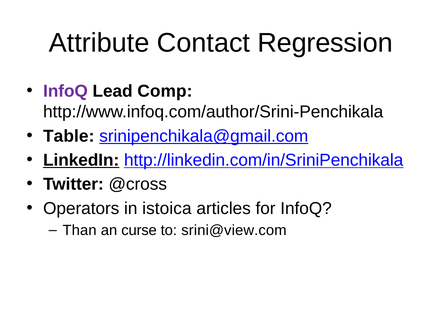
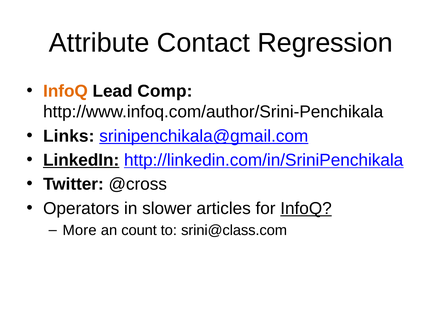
InfoQ colour: purple -> orange (65, 91)
Table: Table -> Links (69, 136)
istoica: istoica -> slower (167, 208)
InfoQ underline: none -> present (306, 208)
Than: Than -> More (80, 230)
curse: curse -> count (139, 230)
srini@view.com: srini@view.com -> srini@class.com (234, 230)
